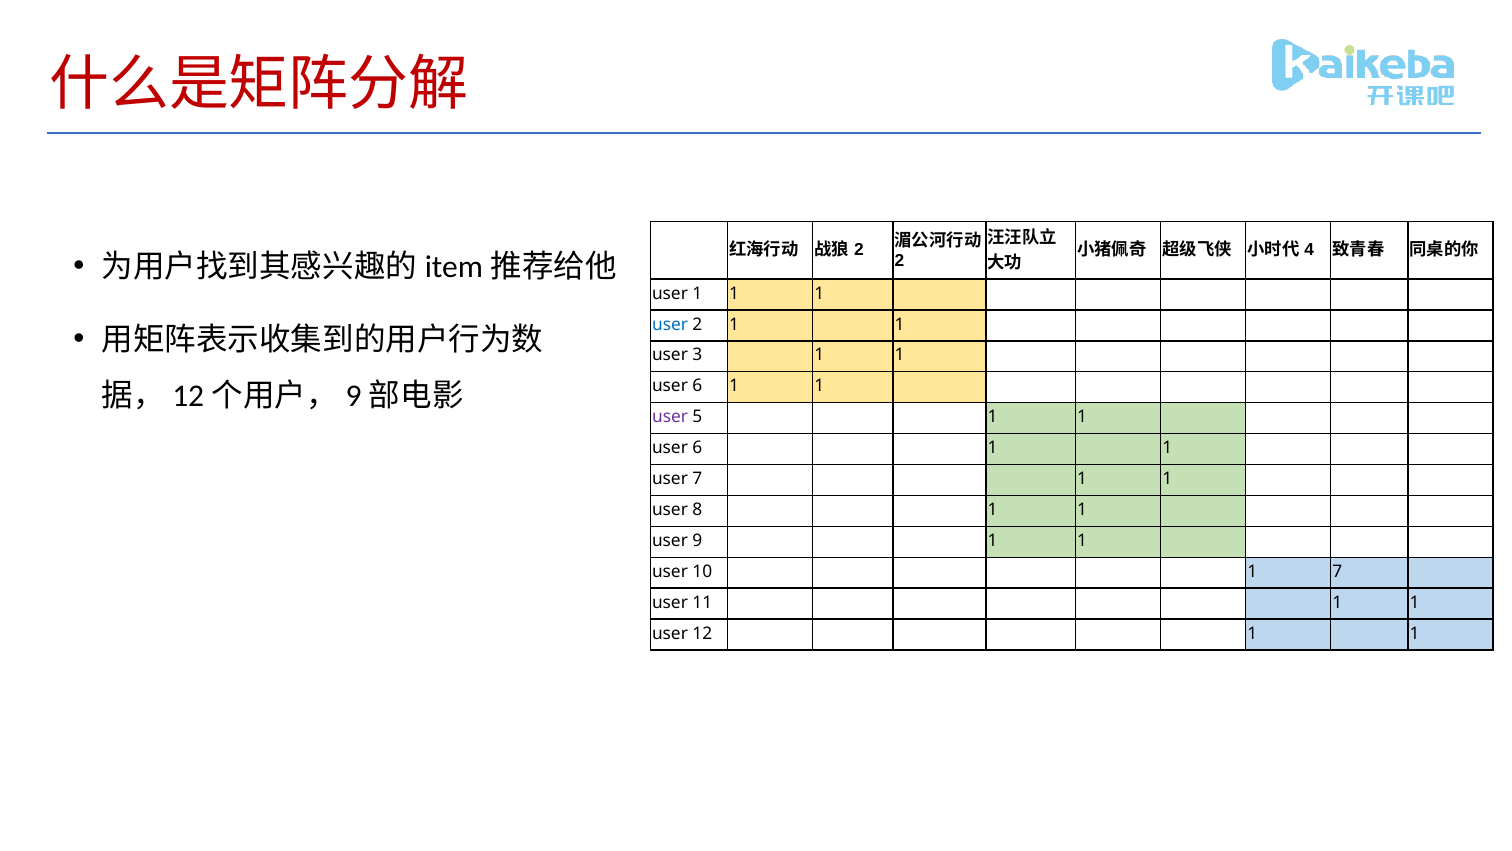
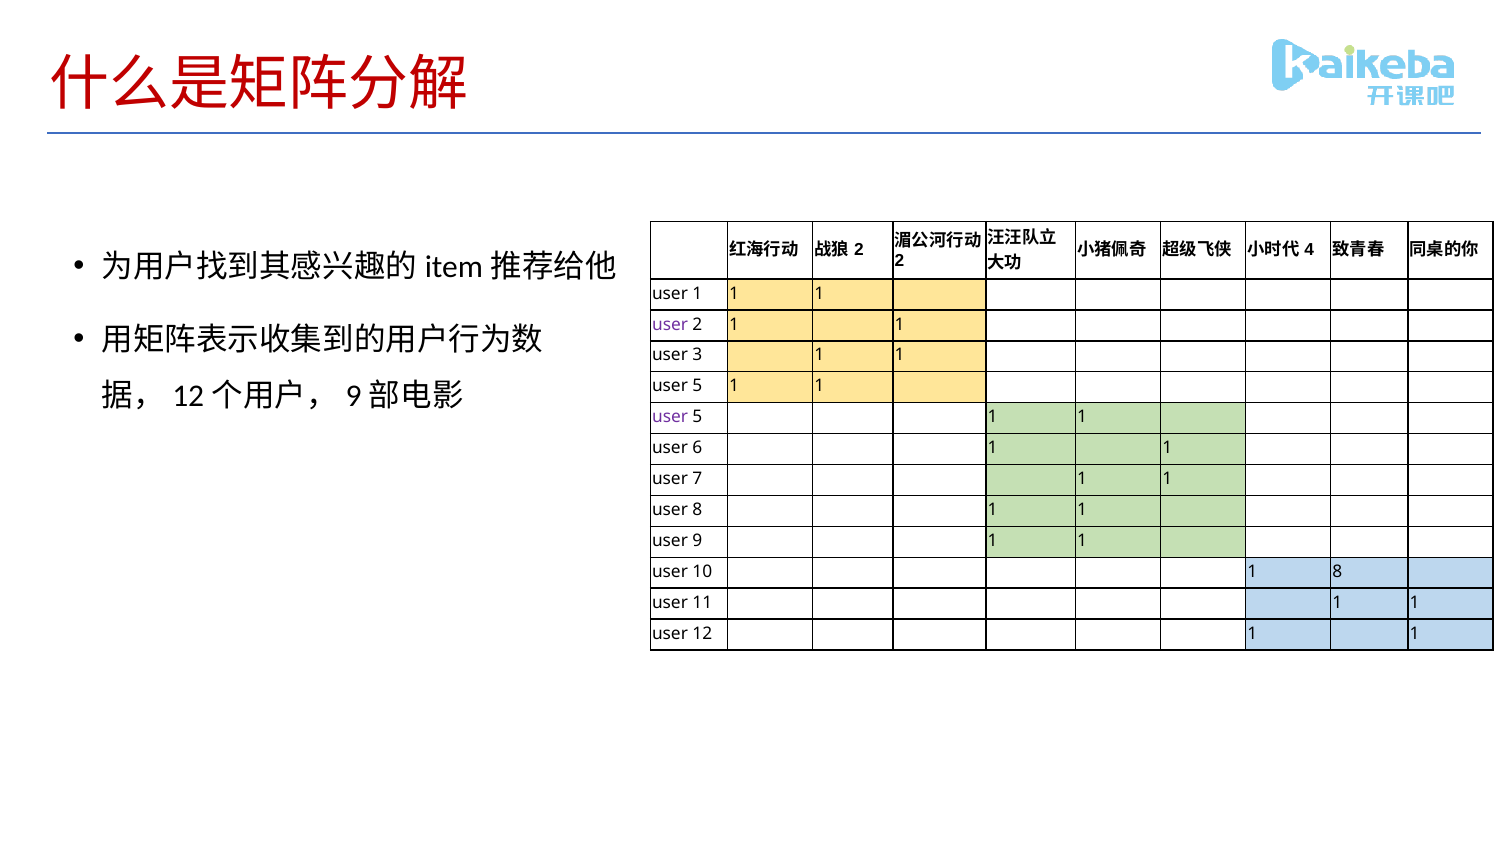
user colour: blue -> purple (670, 324)
6: 6 -> 5 (697, 386)
1 7: 7 -> 8 (1337, 571)
